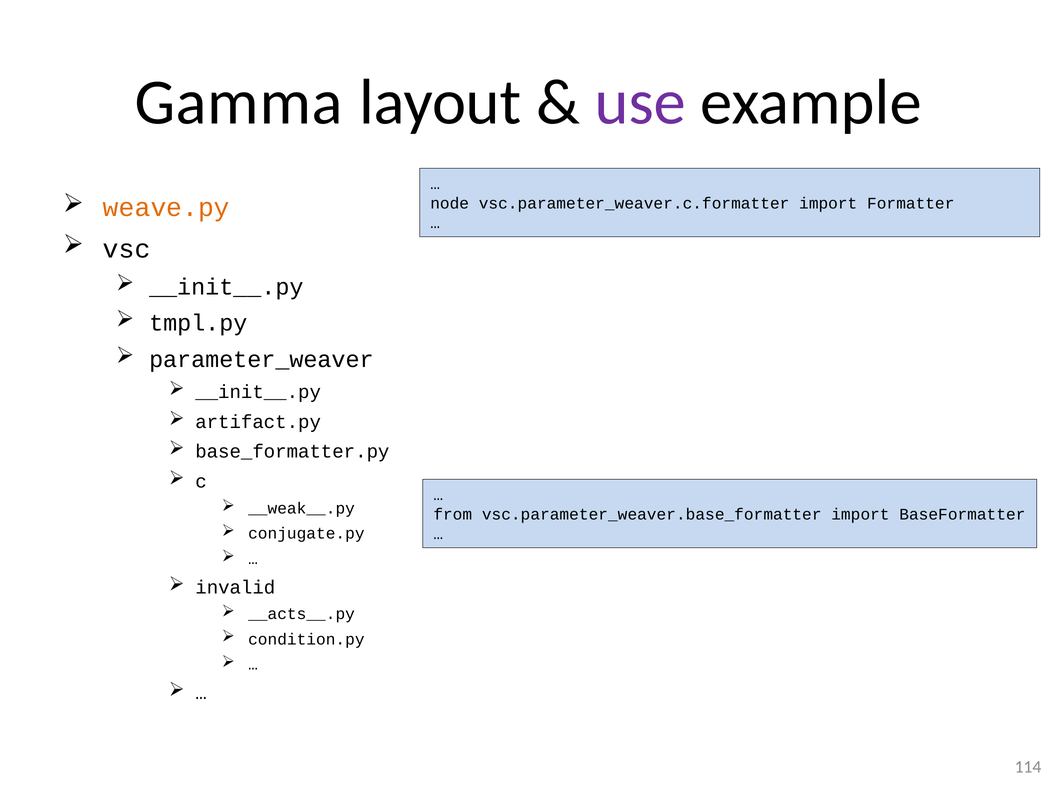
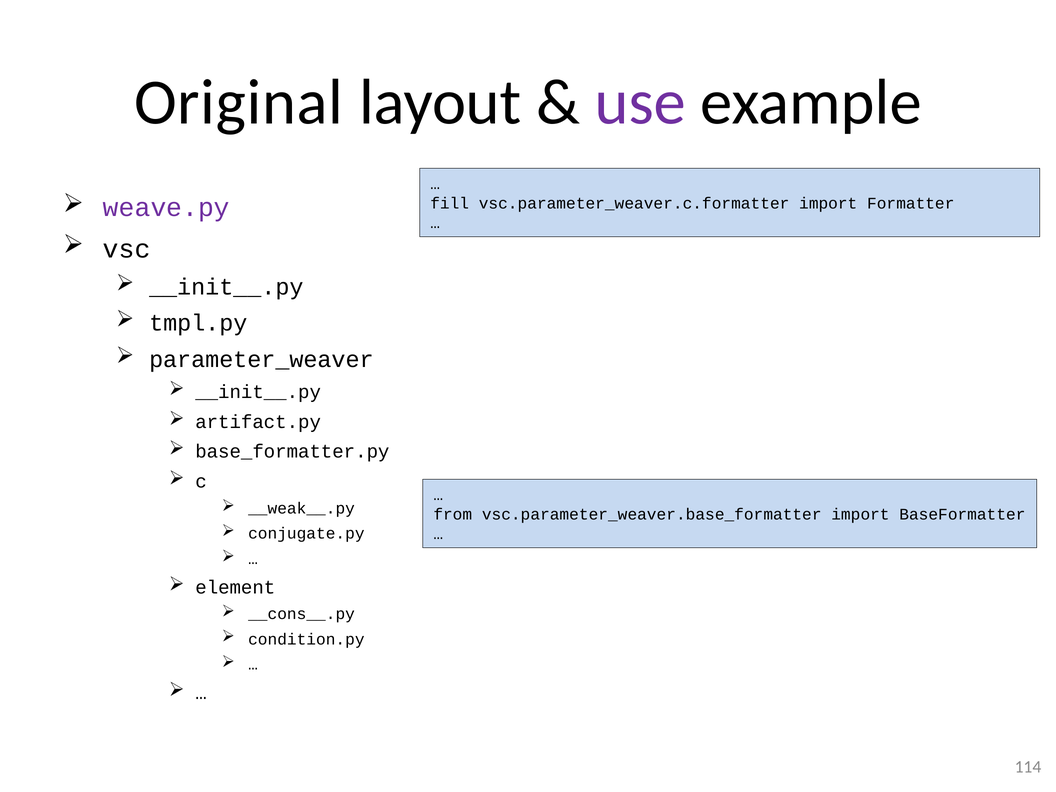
Gamma: Gamma -> Original (239, 102)
weave.py colour: orange -> purple (166, 208)
node: node -> fill (450, 204)
invalid: invalid -> element (235, 587)
__acts__.py: __acts__.py -> __cons__.py (302, 614)
